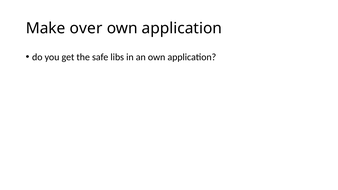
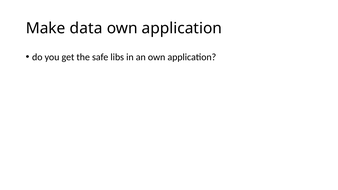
over: over -> data (86, 28)
